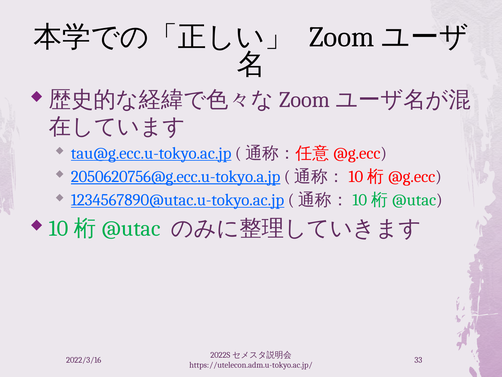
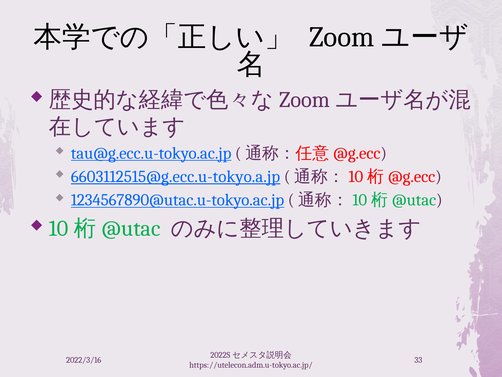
2050620756@g.ecc.u-tokyo.a.jp: 2050620756@g.ecc.u-tokyo.a.jp -> 6603112515@g.ecc.u-tokyo.a.jp (175, 176)
